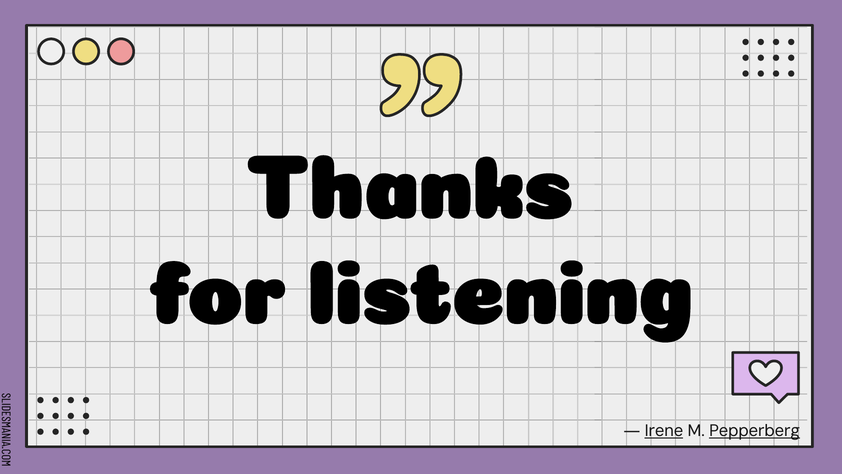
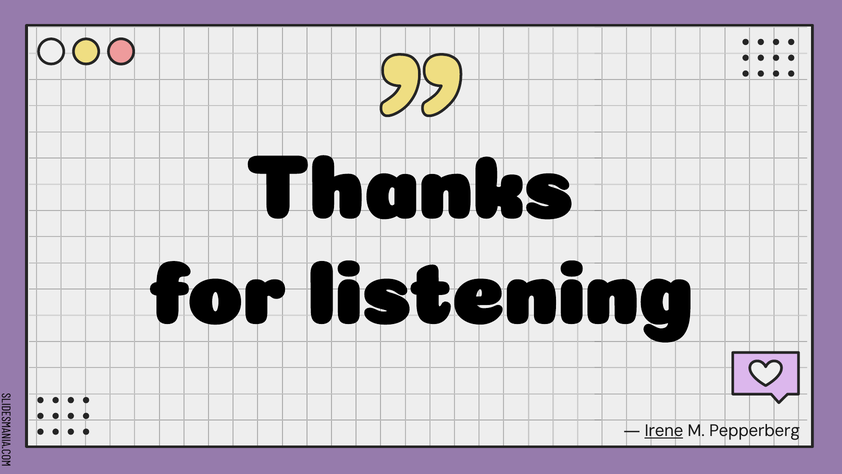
Pepperberg underline: present -> none (755, 431)
